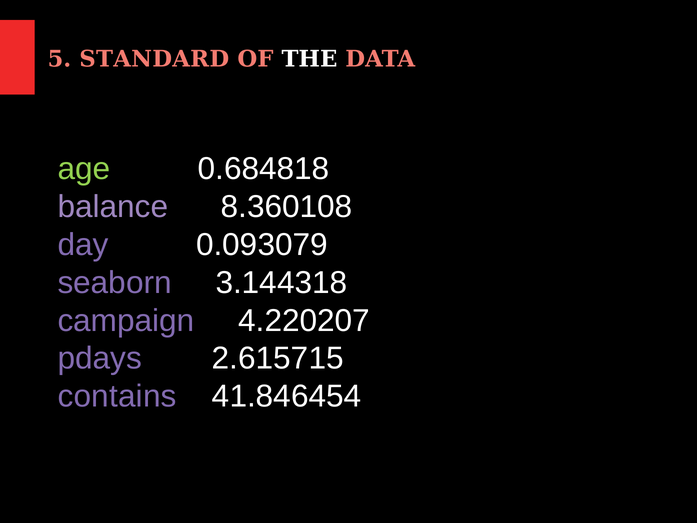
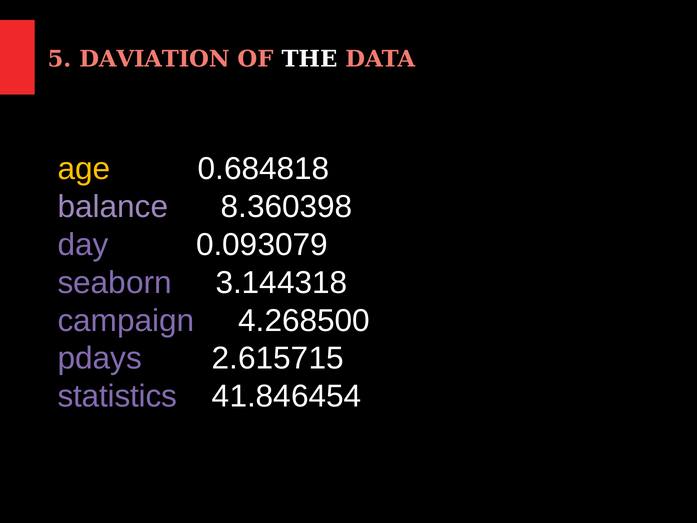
STANDARD: STANDARD -> DAVIATION (154, 59)
age colour: light green -> yellow (84, 169)
8.360108: 8.360108 -> 8.360398 (287, 207)
4.220207: 4.220207 -> 4.268500 (304, 320)
contains: contains -> statistics (117, 396)
